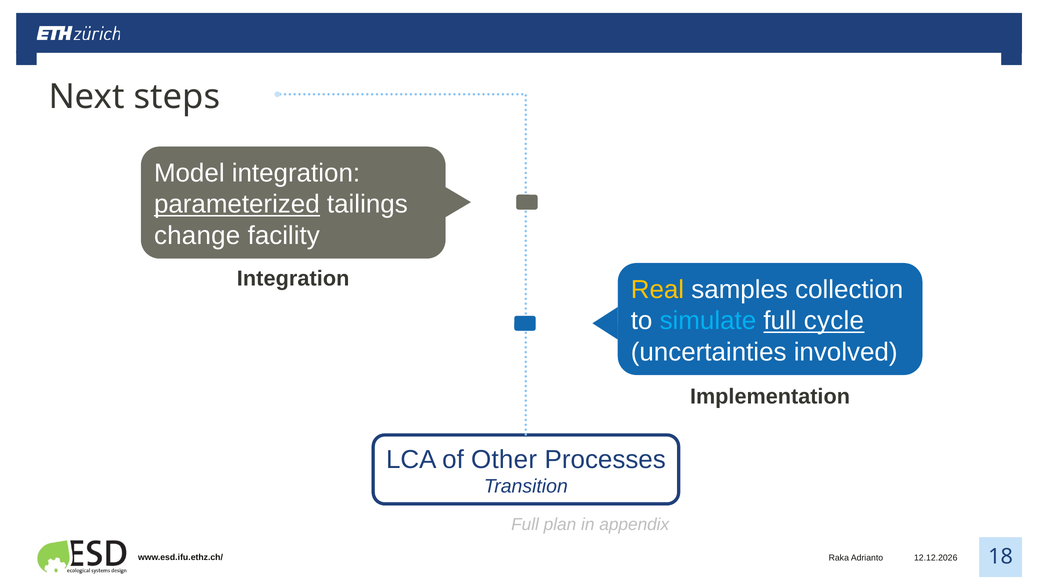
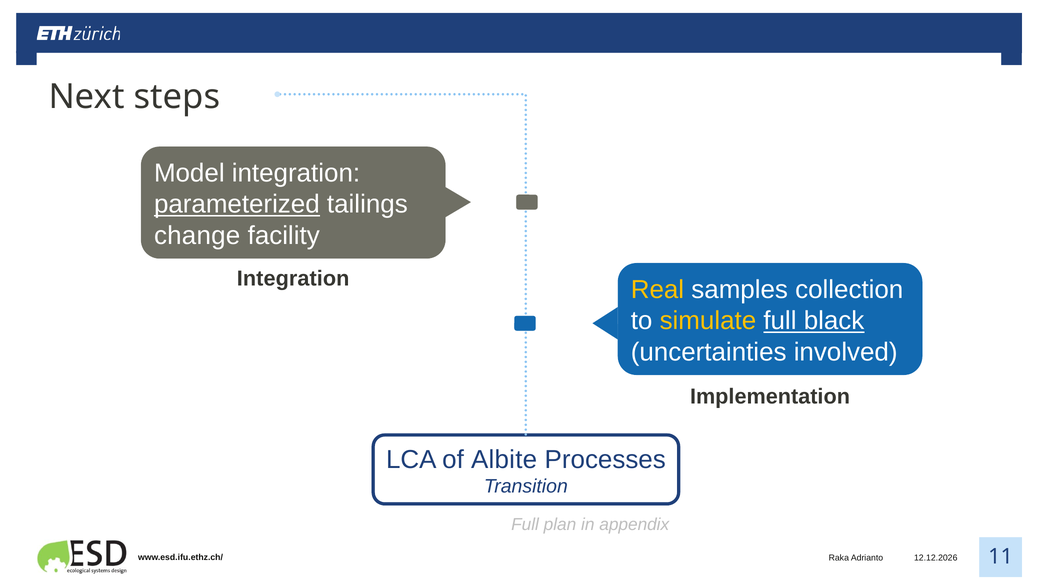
simulate colour: light blue -> yellow (708, 321)
cycle: cycle -> black (834, 321)
Other: Other -> Albite (504, 459)
18: 18 -> 11 (1001, 557)
